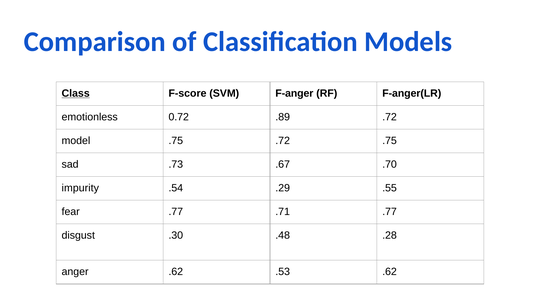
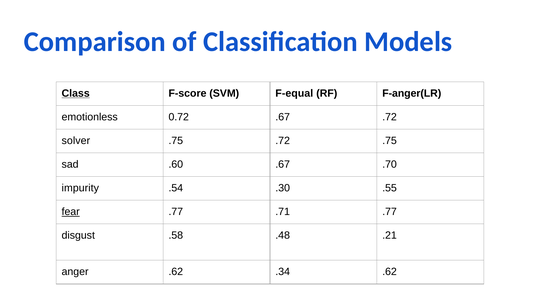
F-anger: F-anger -> F-equal (294, 93)
0.72 .89: .89 -> .67 (283, 117)
model: model -> solver (76, 141)
.73: .73 -> .60 (176, 164)
.29: .29 -> .30 (283, 188)
fear underline: none -> present (71, 212)
.30: .30 -> .58 (176, 235)
.28: .28 -> .21 (390, 235)
.53: .53 -> .34 (283, 272)
